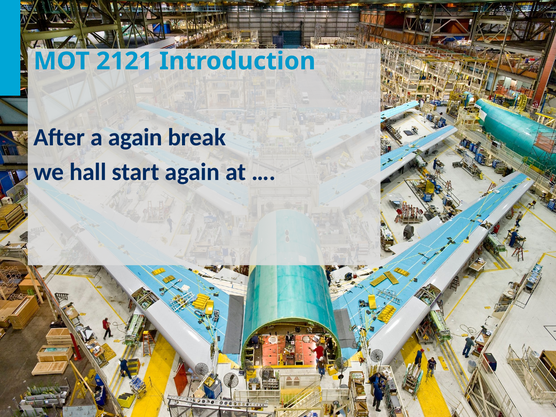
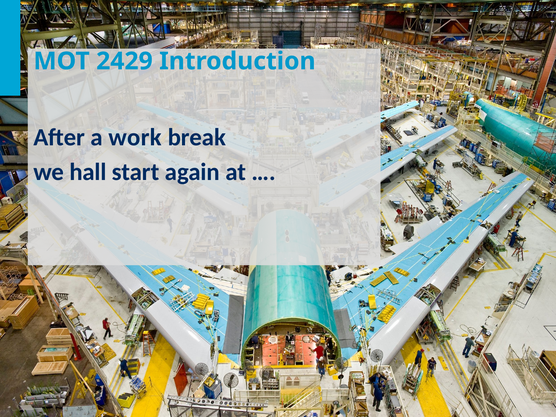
2121: 2121 -> 2429 (124, 61)
a again: again -> work (135, 137)
